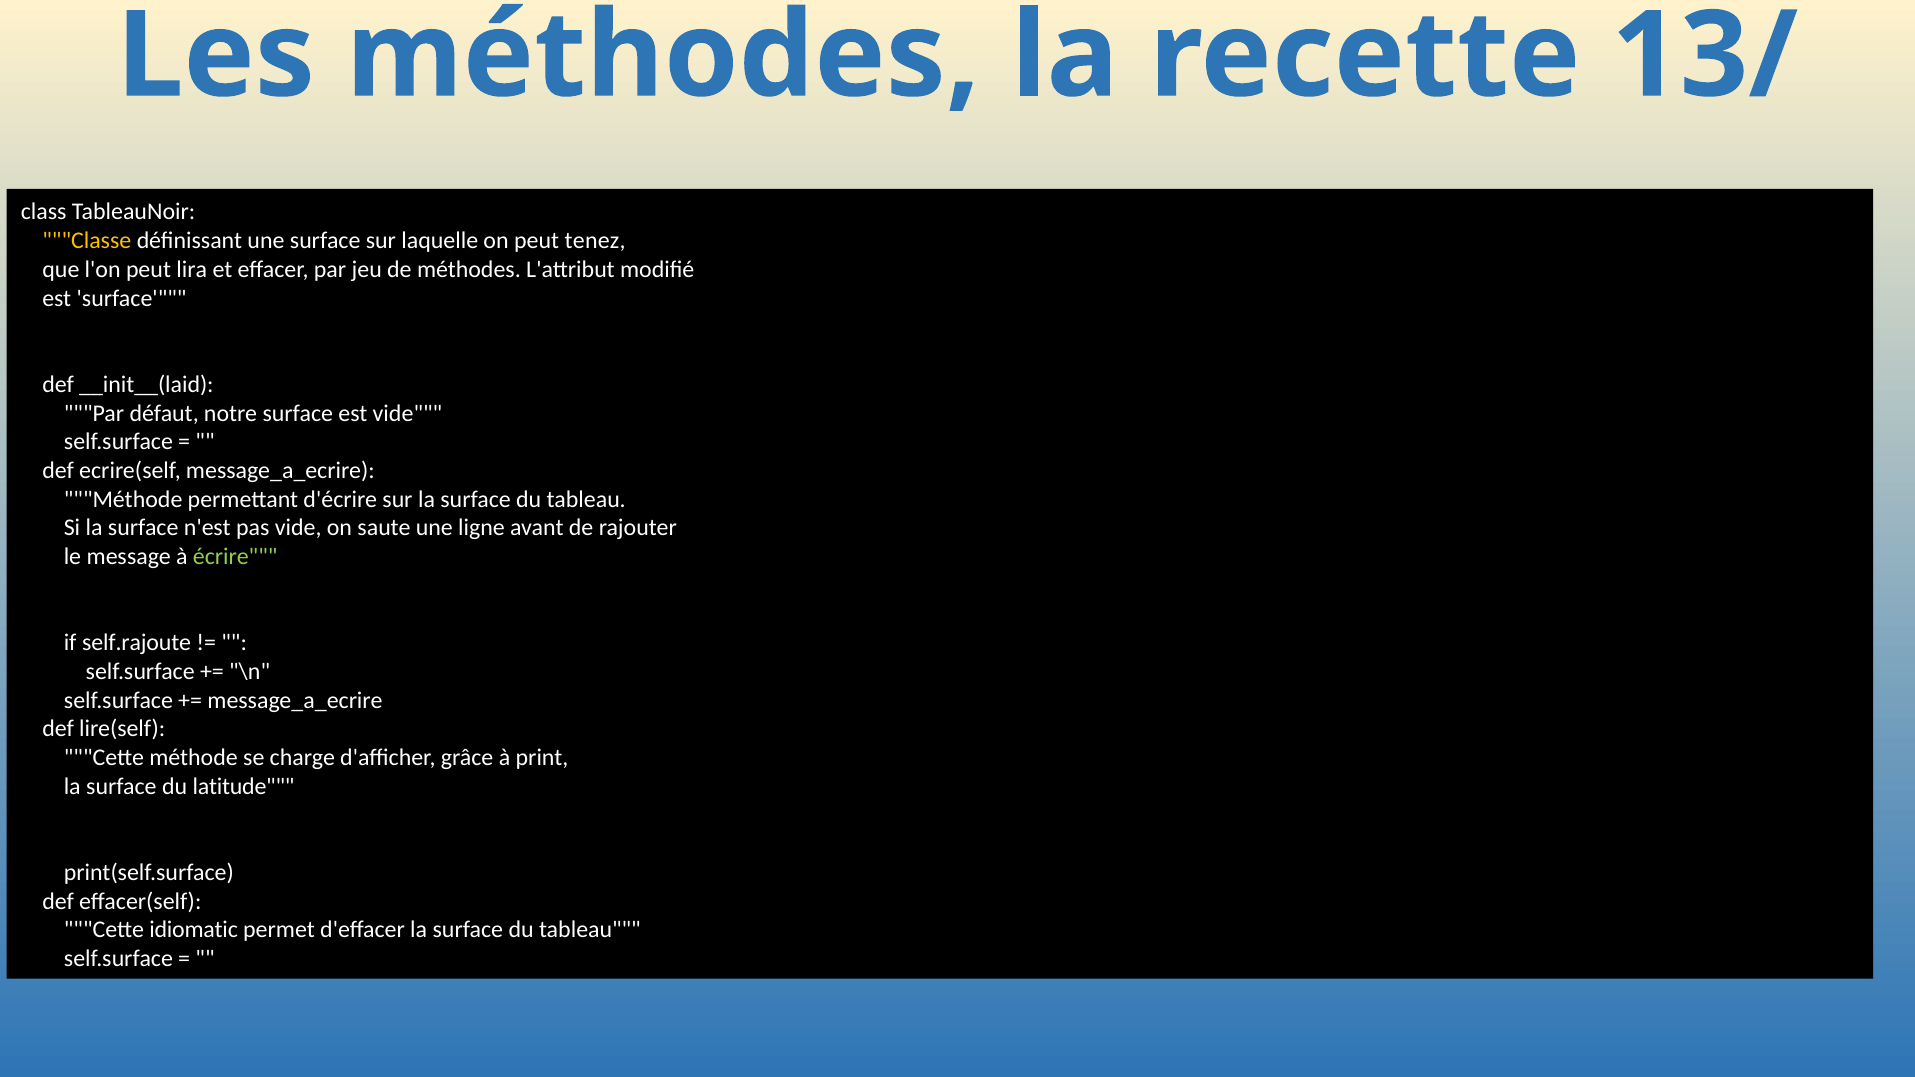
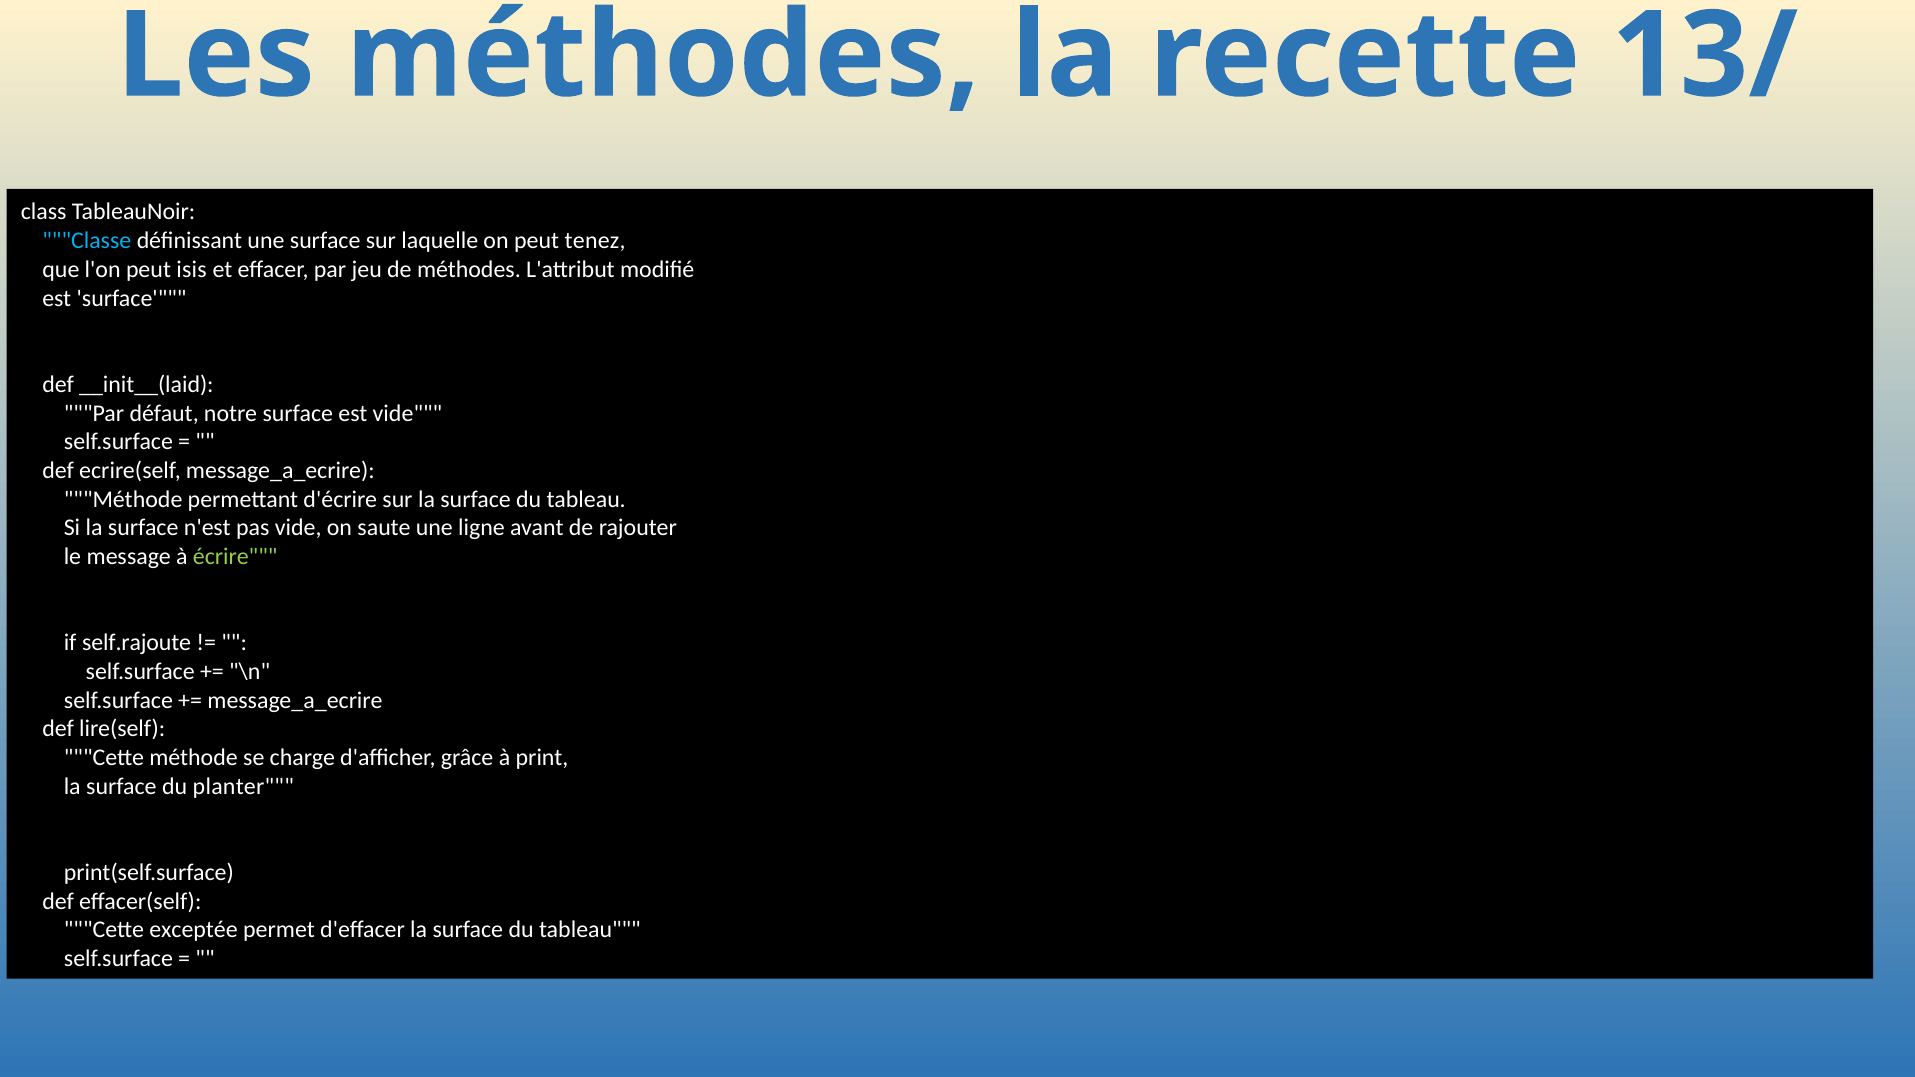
Classe colour: yellow -> light blue (87, 241)
lira: lira -> isis (192, 270)
latitude: latitude -> planter (243, 787)
idiomatic: idiomatic -> exceptée (193, 930)
